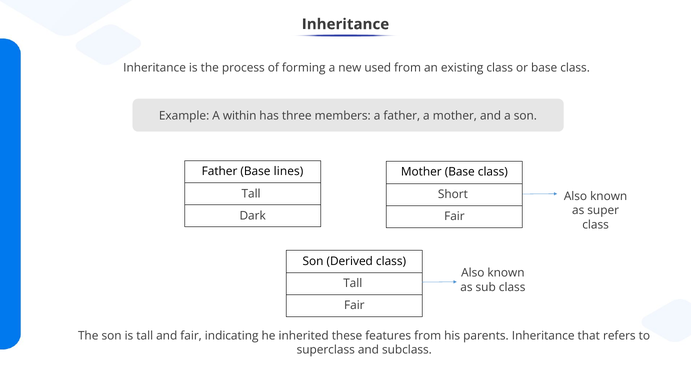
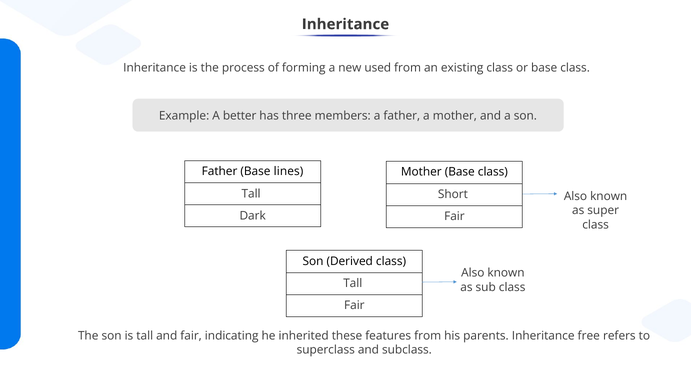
within: within -> better (240, 116)
that: that -> free (589, 336)
